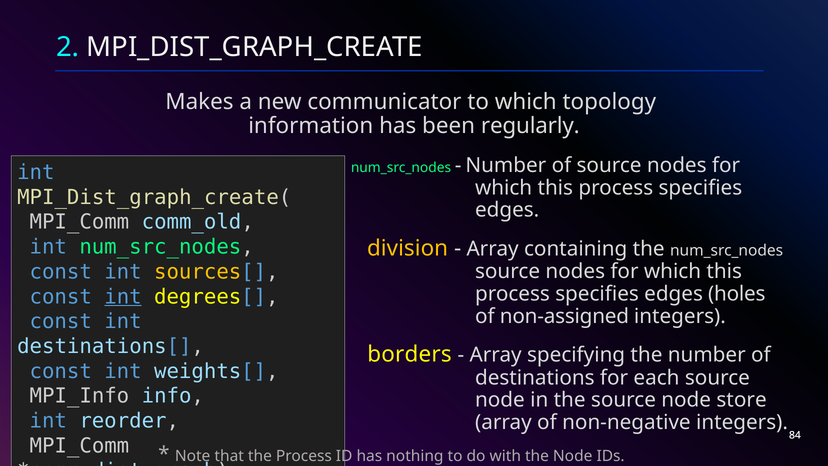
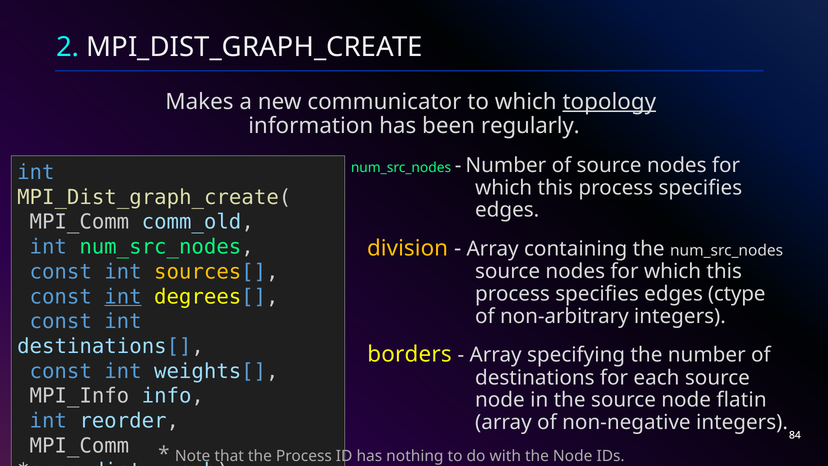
topology underline: none -> present (609, 102)
holes: holes -> ctype (737, 294)
non-assigned: non-assigned -> non-arbitrary (564, 316)
store: store -> flatin (742, 400)
